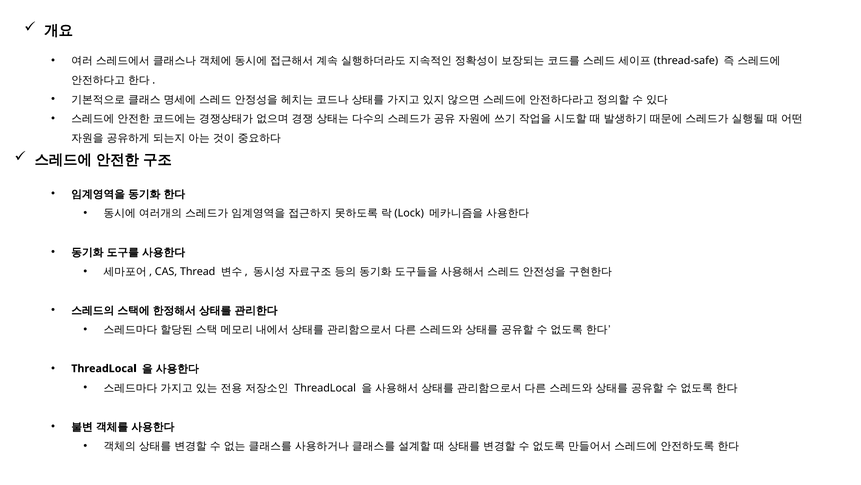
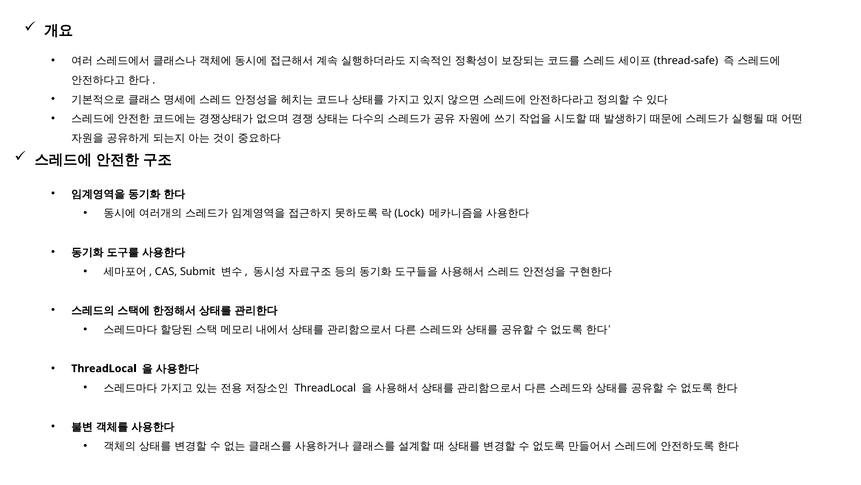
Thread: Thread -> Submit (198, 271)
